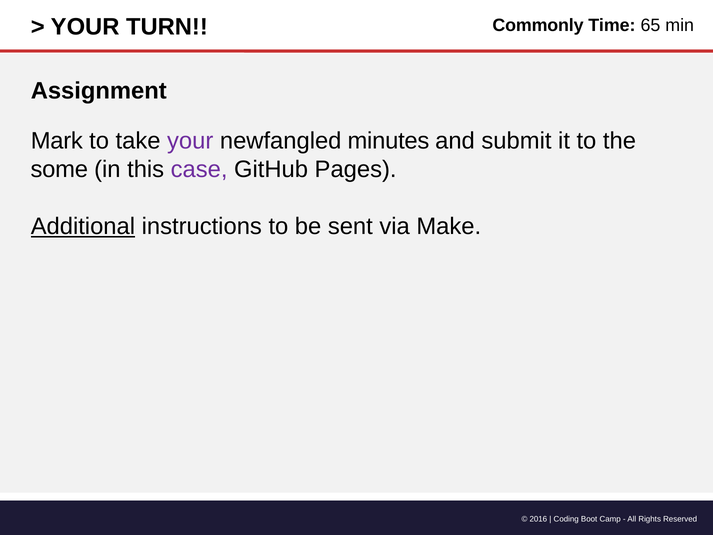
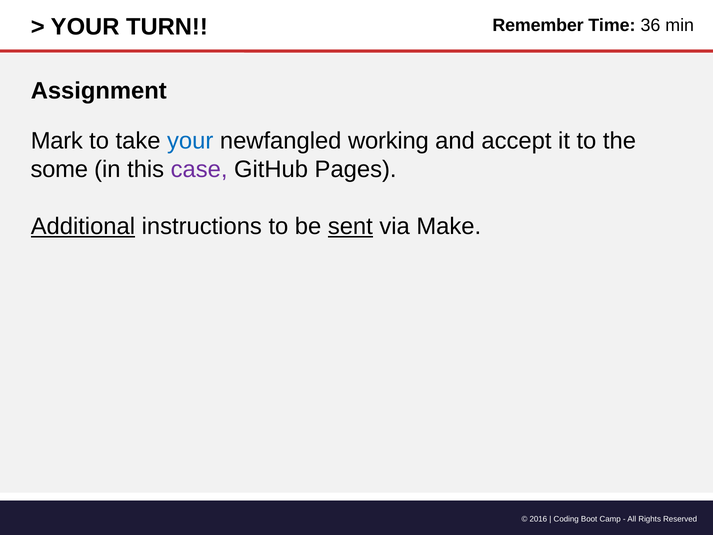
Commonly: Commonly -> Remember (538, 25)
65: 65 -> 36 (651, 25)
your colour: purple -> blue (190, 141)
minutes: minutes -> working (388, 141)
submit: submit -> accept (516, 141)
sent underline: none -> present (350, 226)
